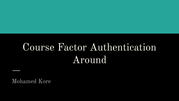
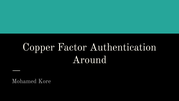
Course: Course -> Copper (39, 47)
